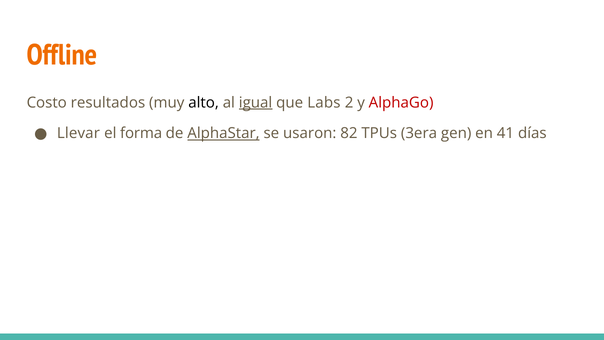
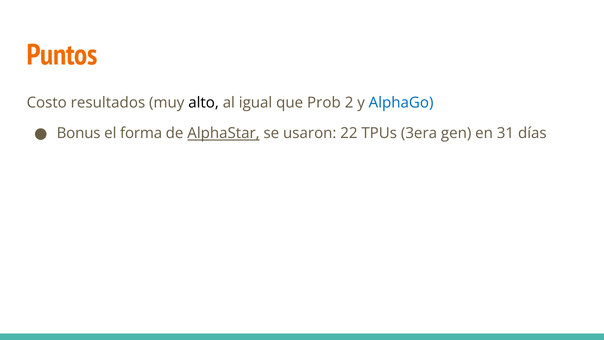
Offline: Offline -> Puntos (62, 55)
igual underline: present -> none (256, 103)
Labs: Labs -> Prob (324, 103)
AlphaGo colour: red -> blue (401, 103)
Llevar: Llevar -> Bonus (79, 133)
82: 82 -> 22 (349, 133)
41: 41 -> 31 (505, 133)
